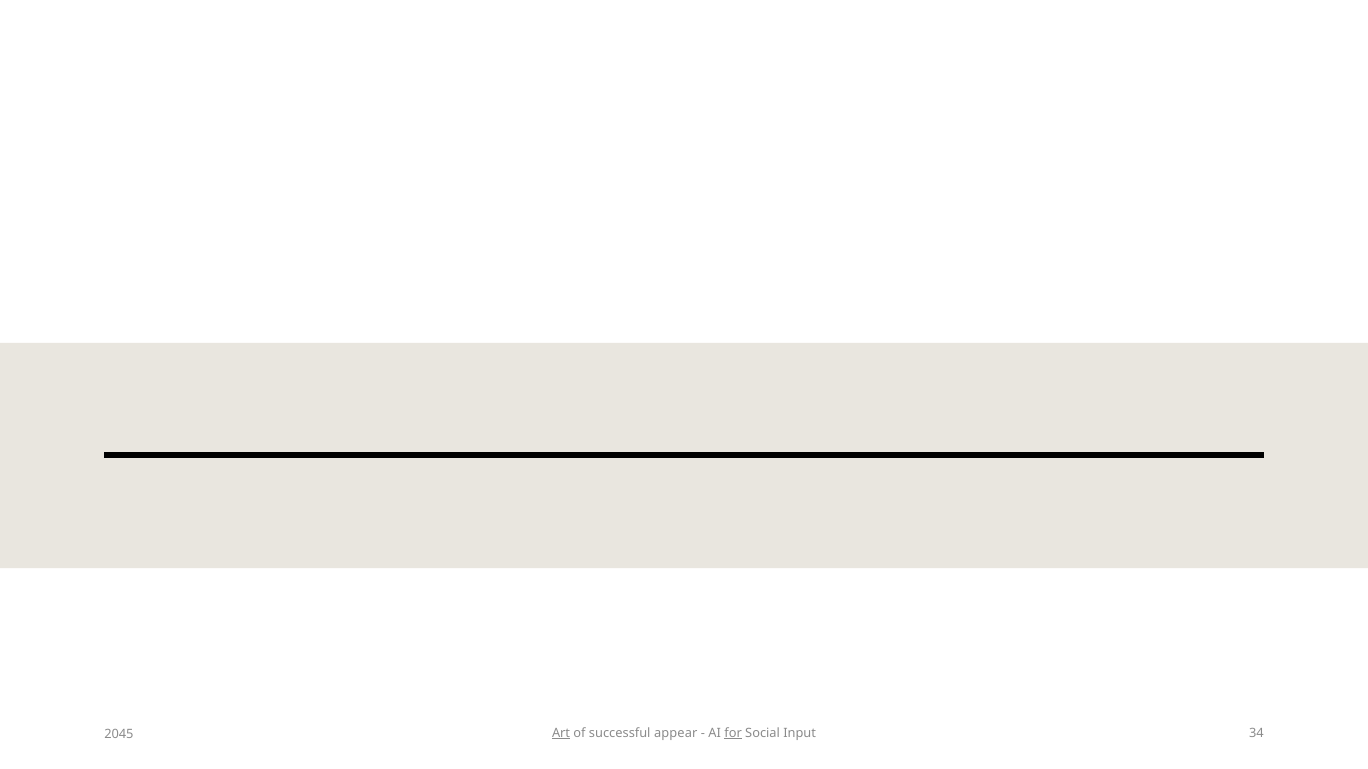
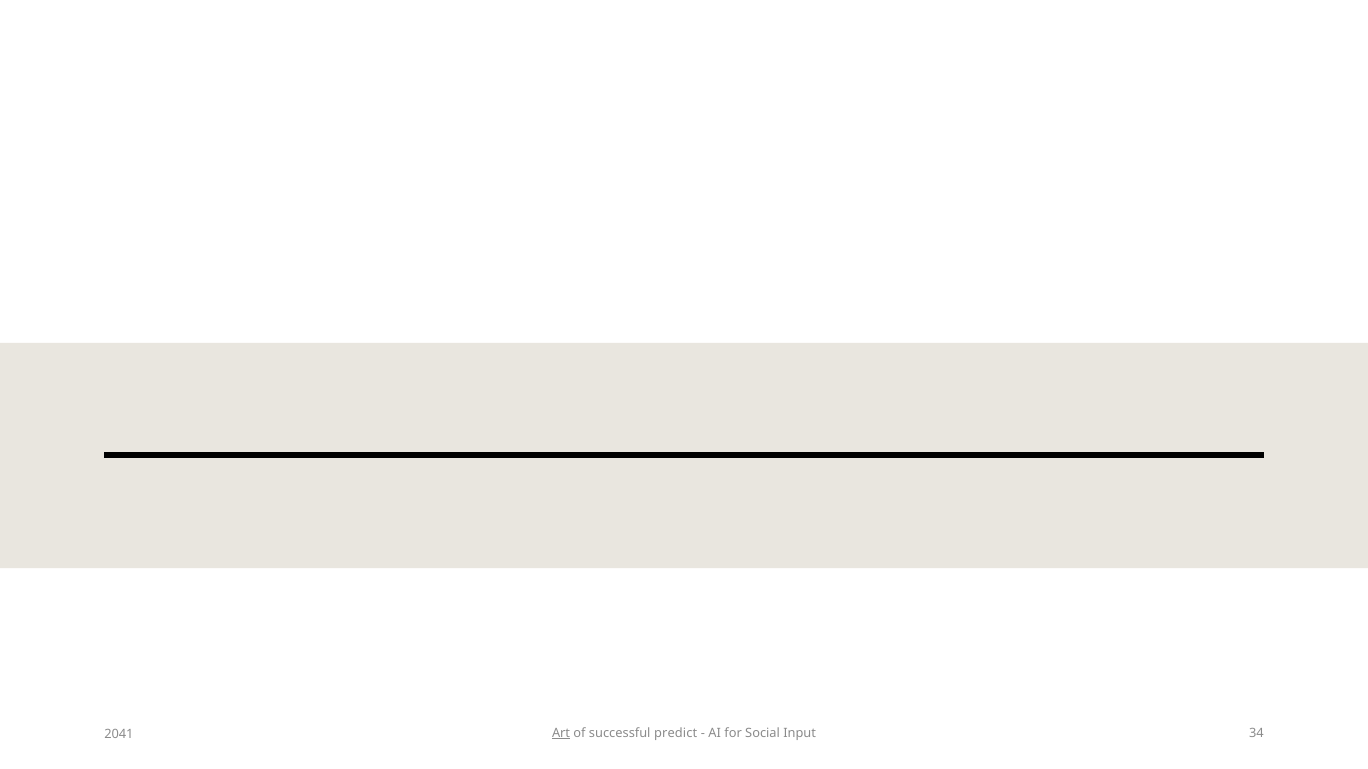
appear: appear -> predict (676, 734)
for underline: present -> none (733, 734)
2045: 2045 -> 2041 (119, 735)
